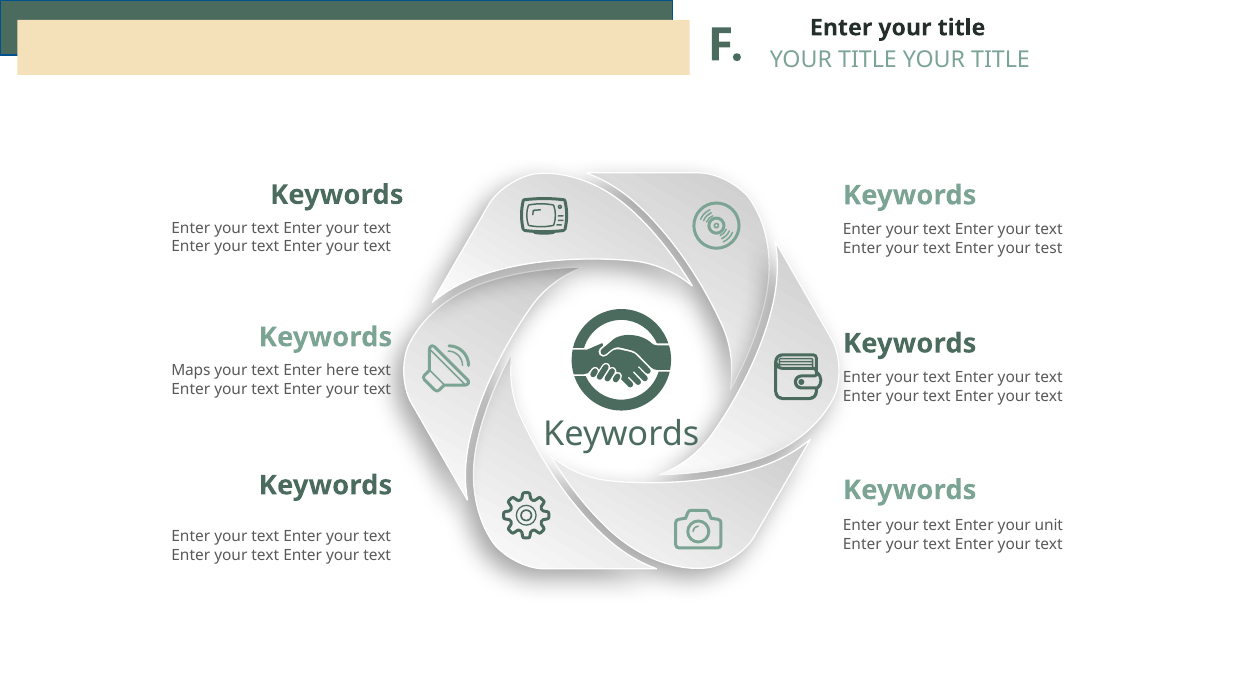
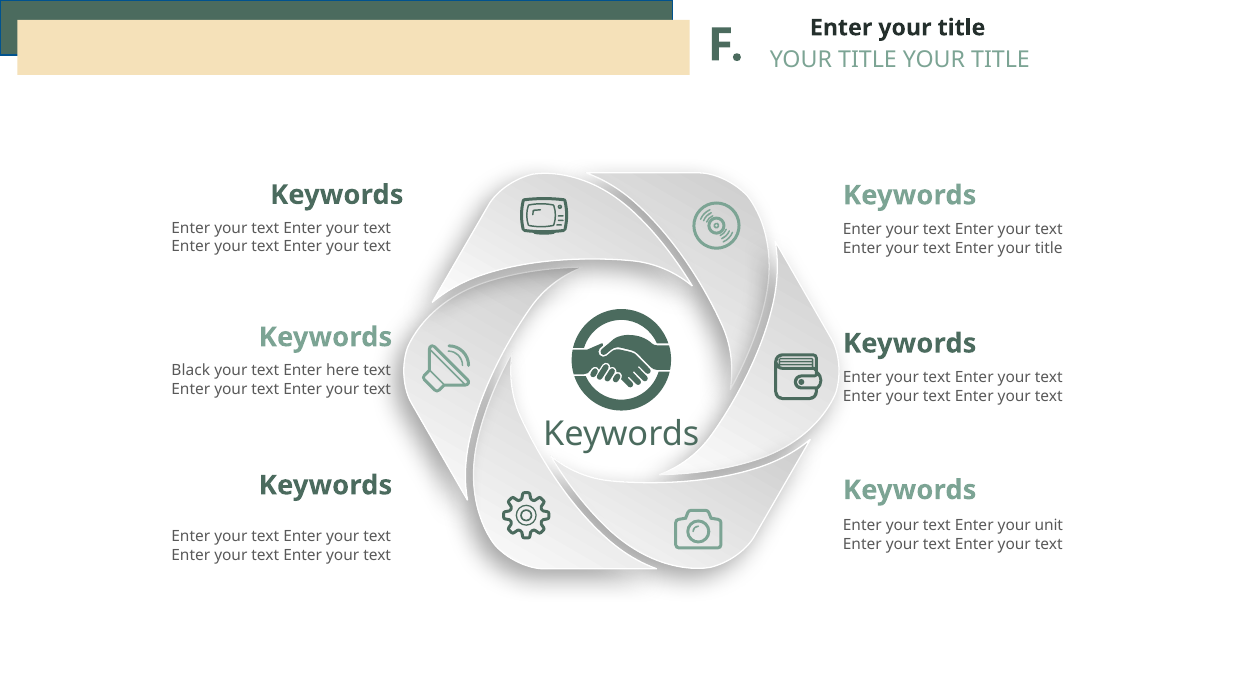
text Enter your test: test -> title (1049, 248)
Maps: Maps -> Black (191, 370)
